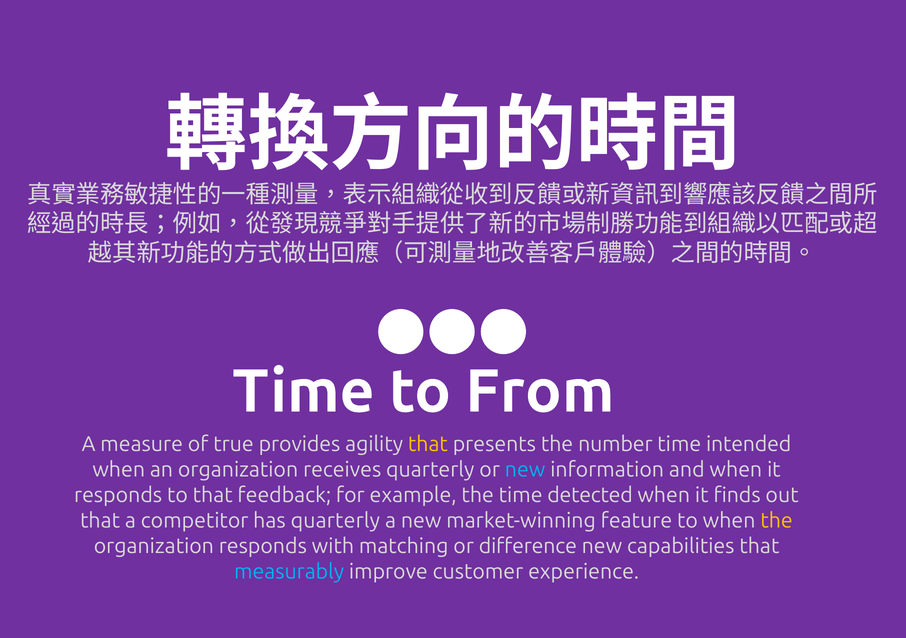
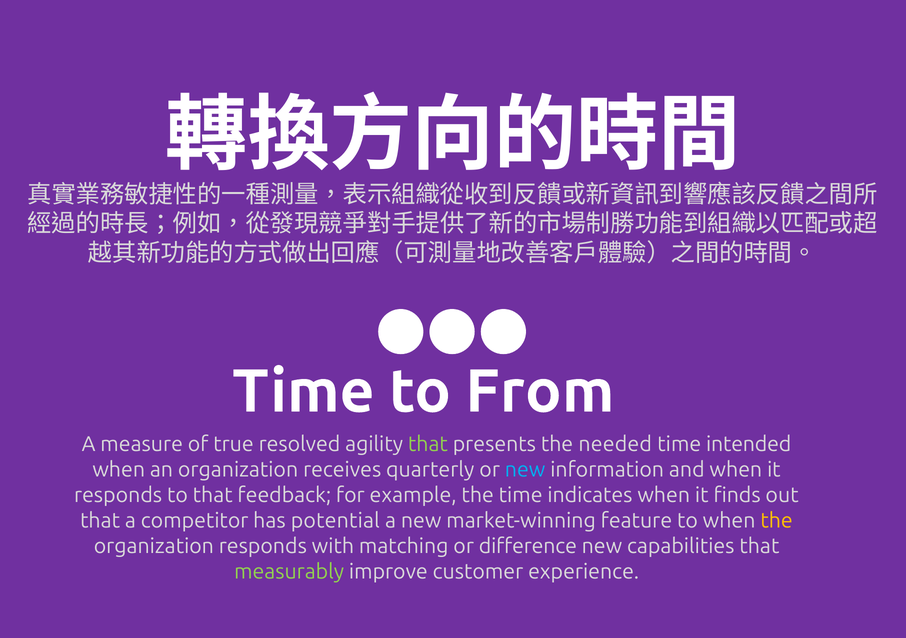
provides: provides -> resolved (299, 444)
that colour: yellow -> light green (428, 444)
number: number -> needed (615, 444)
detected: detected -> indicates (590, 496)
has quarterly: quarterly -> potential (335, 521)
measurably colour: light blue -> light green (289, 572)
